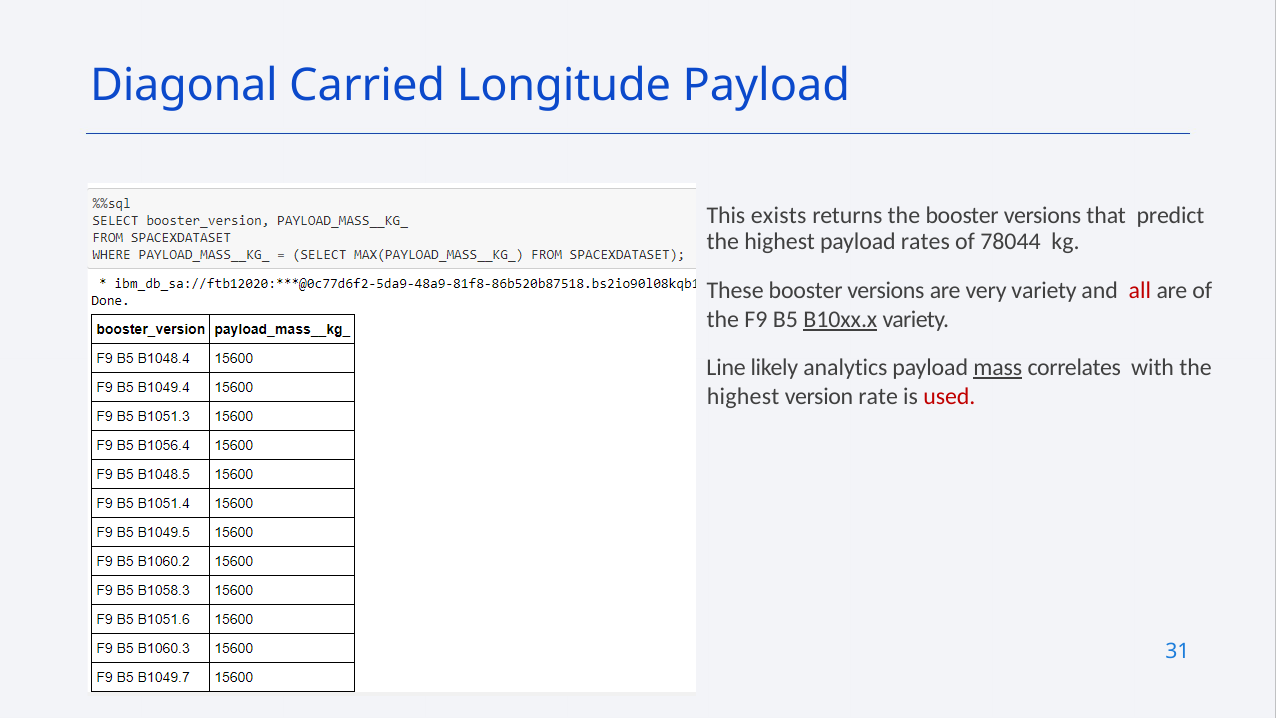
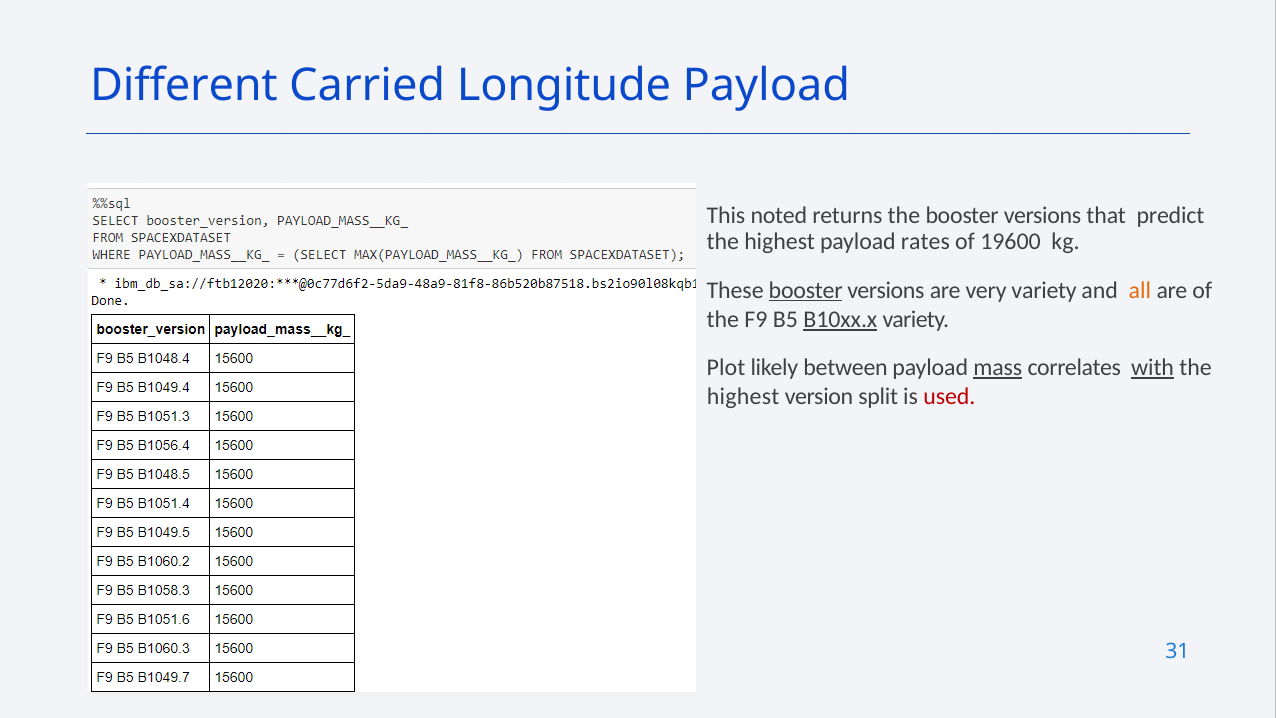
Diagonal: Diagonal -> Different (184, 85)
exists: exists -> noted (779, 216)
78044: 78044 -> 19600 (1011, 242)
booster underline: none -> present (806, 290)
all colour: red -> orange (1140, 290)
Line: Line -> Plot (726, 367)
analytics: analytics -> between (845, 367)
with underline: none -> present (1153, 367)
rate: rate -> split (878, 397)
